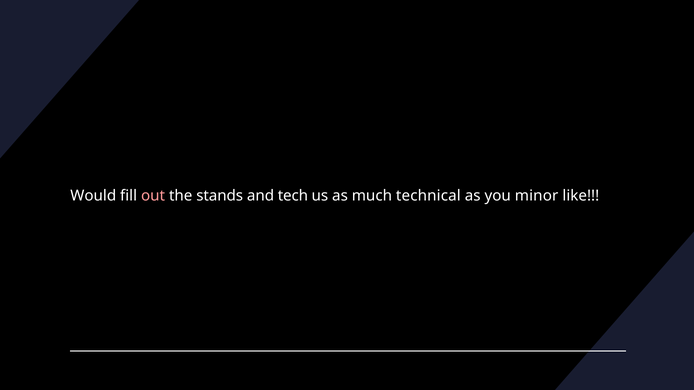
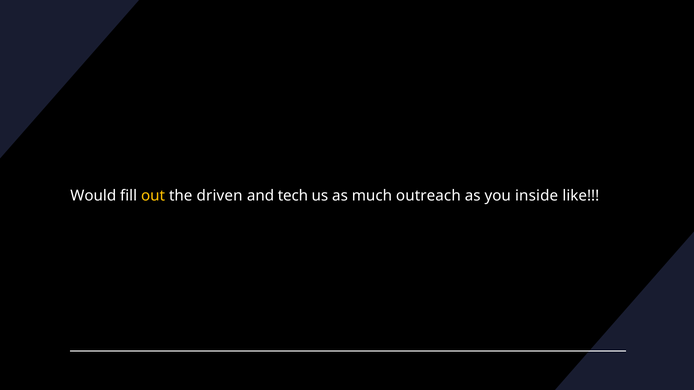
out colour: pink -> yellow (153, 196)
stands: stands -> driven (220, 196)
technical: technical -> outreach (428, 196)
minor: minor -> inside (537, 196)
